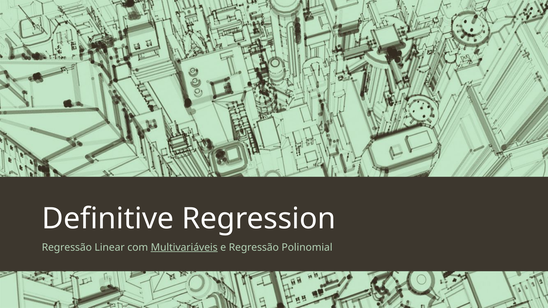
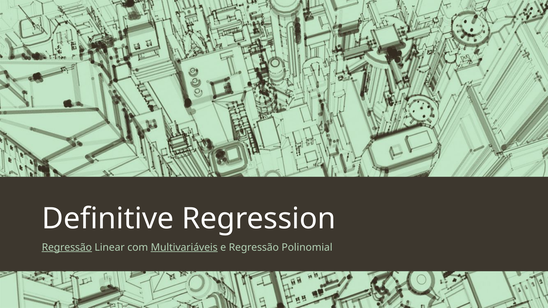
Regressão underline: none -> present (67, 247)
